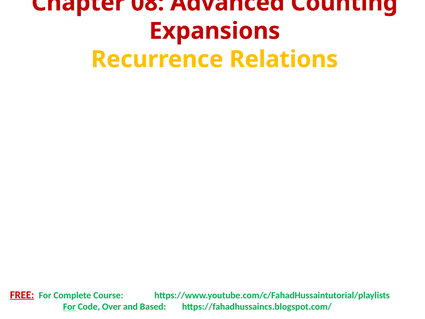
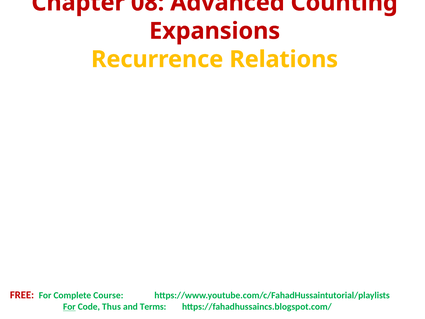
FREE underline: present -> none (22, 295)
Over: Over -> Thus (111, 307)
Based: Based -> Terms (153, 307)
